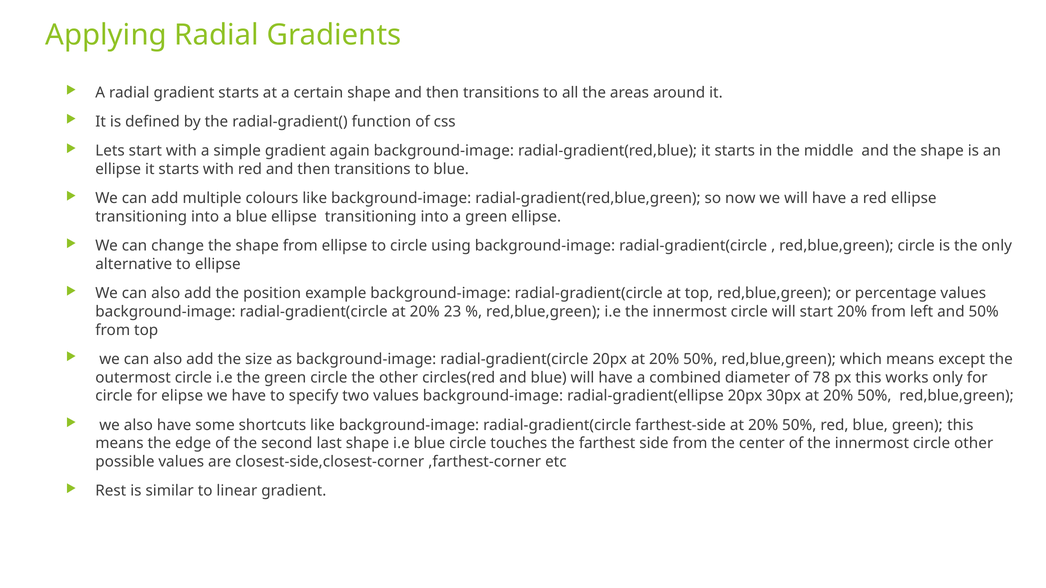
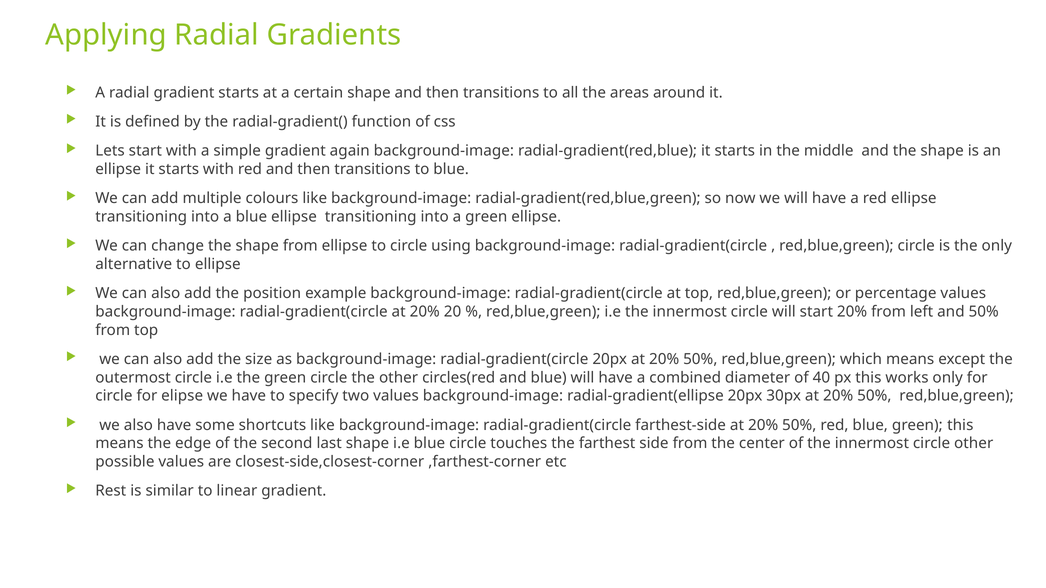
23: 23 -> 20 (453, 312)
78: 78 -> 40 (821, 378)
